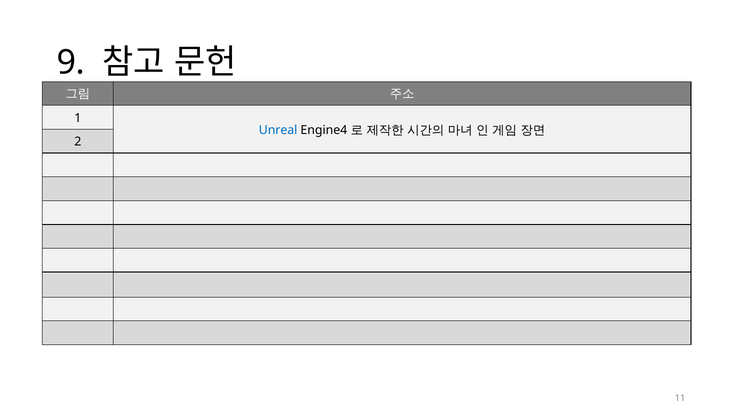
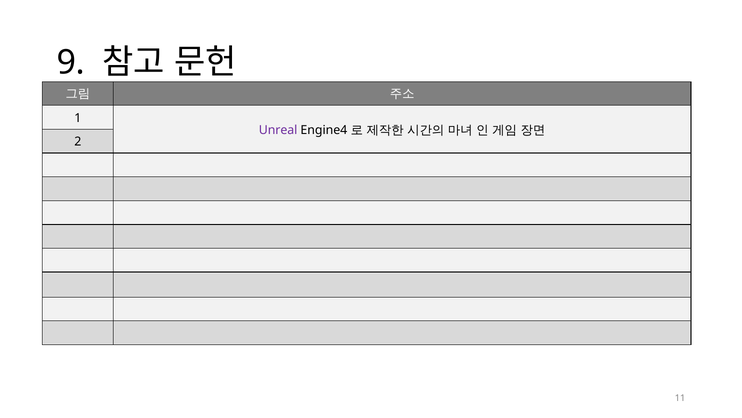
Unreal colour: blue -> purple (278, 130)
